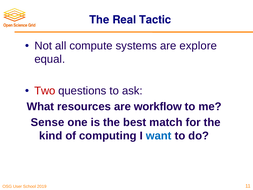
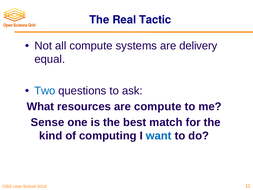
explore: explore -> delivery (198, 46)
Two colour: red -> blue (45, 91)
are workflow: workflow -> compute (158, 106)
